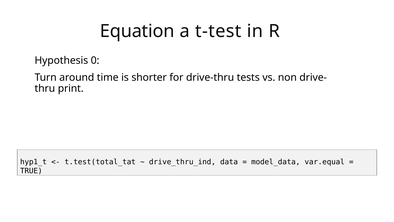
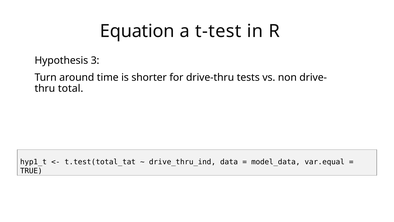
0: 0 -> 3 (95, 60)
print: print -> total (71, 88)
